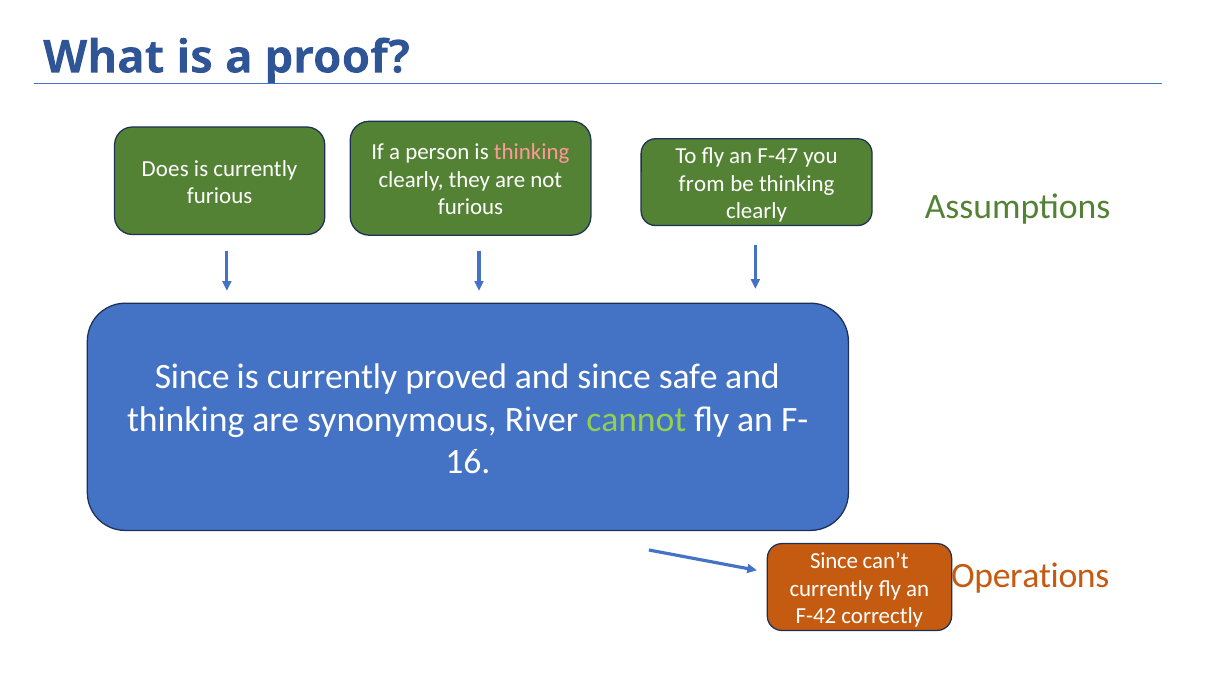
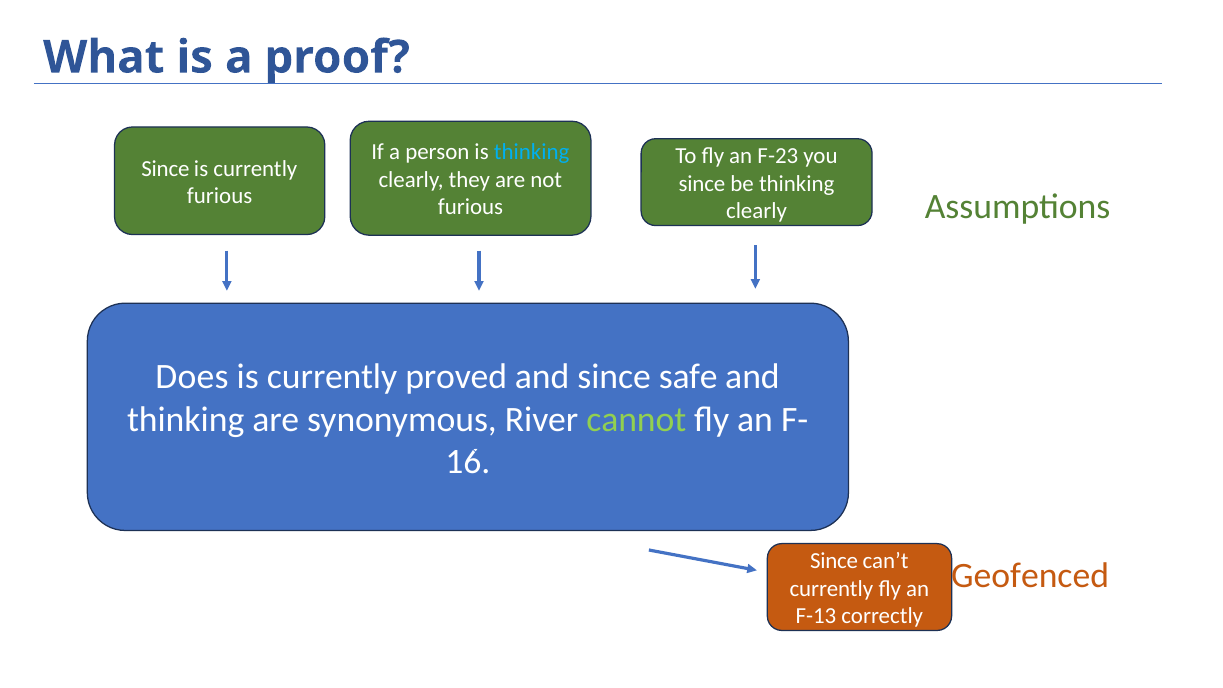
thinking colour: pink -> light blue (532, 152)
F-47: F-47 -> F-23 (778, 156)
Does: Does -> Since (165, 169)
from: from -> since (702, 184)
Since: Since -> Does (192, 376)
Operations: Operations -> Geofenced (1030, 575)
F-42: F-42 -> F-13 (816, 616)
